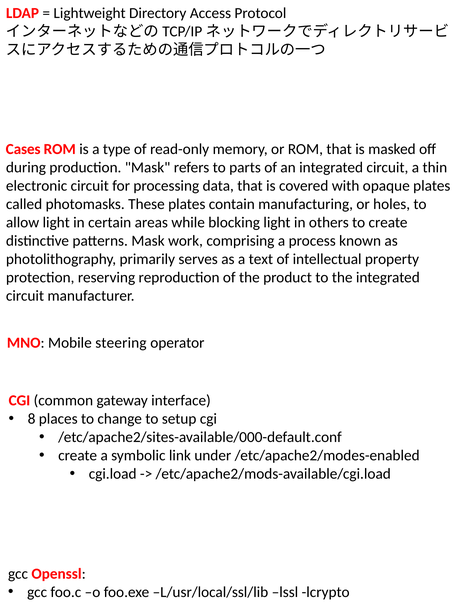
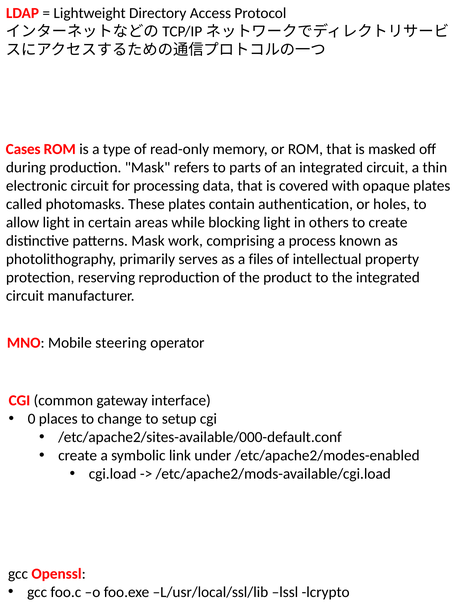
manufacturing: manufacturing -> authentication (306, 204)
text: text -> files (261, 259)
8: 8 -> 0 (32, 419)
